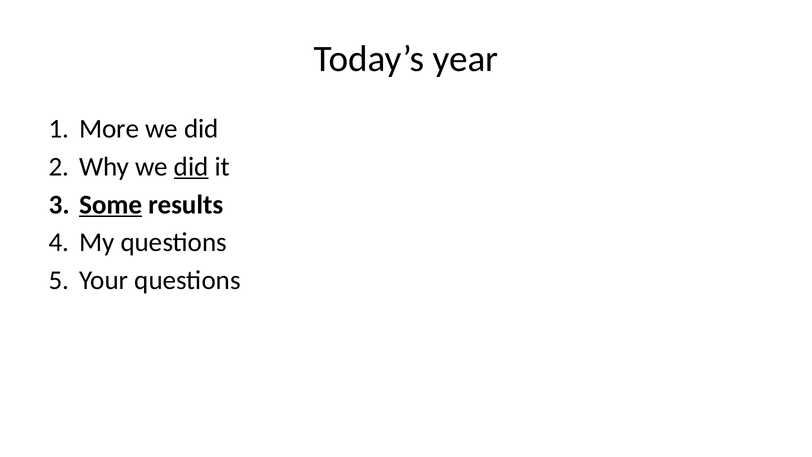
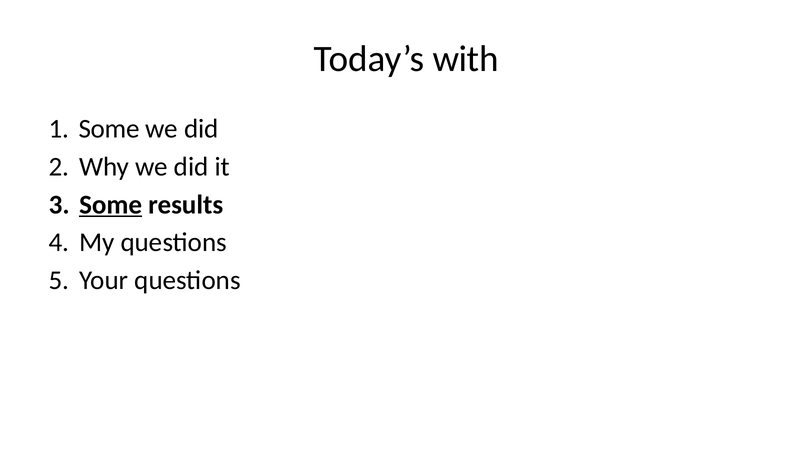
year: year -> with (466, 59)
More: More -> Some (109, 129)
did underline: present -> none (191, 167)
